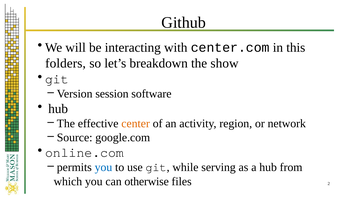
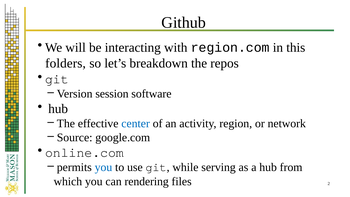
center.com: center.com -> region.com (230, 47)
show: show -> repos (225, 63)
center colour: orange -> blue (136, 124)
otherwise: otherwise -> rendering (147, 181)
